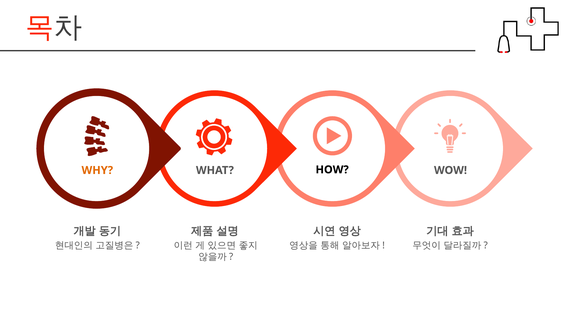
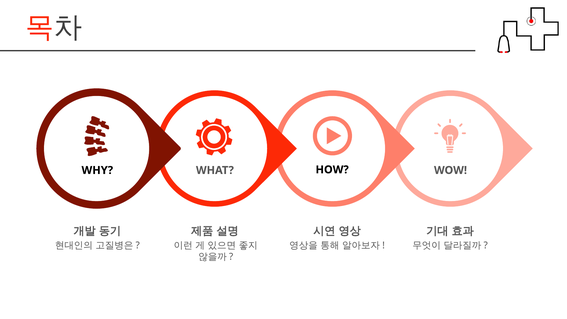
WHY colour: orange -> black (97, 170)
